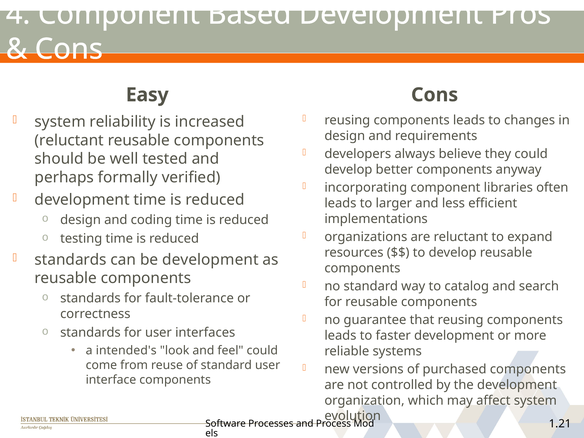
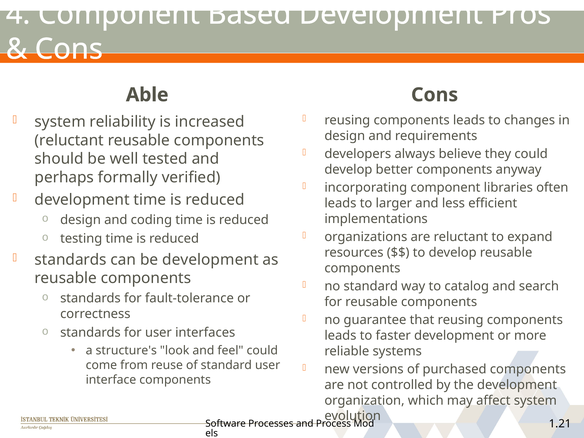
Easy: Easy -> Able (147, 95)
intended's: intended's -> structure's (126, 351)
